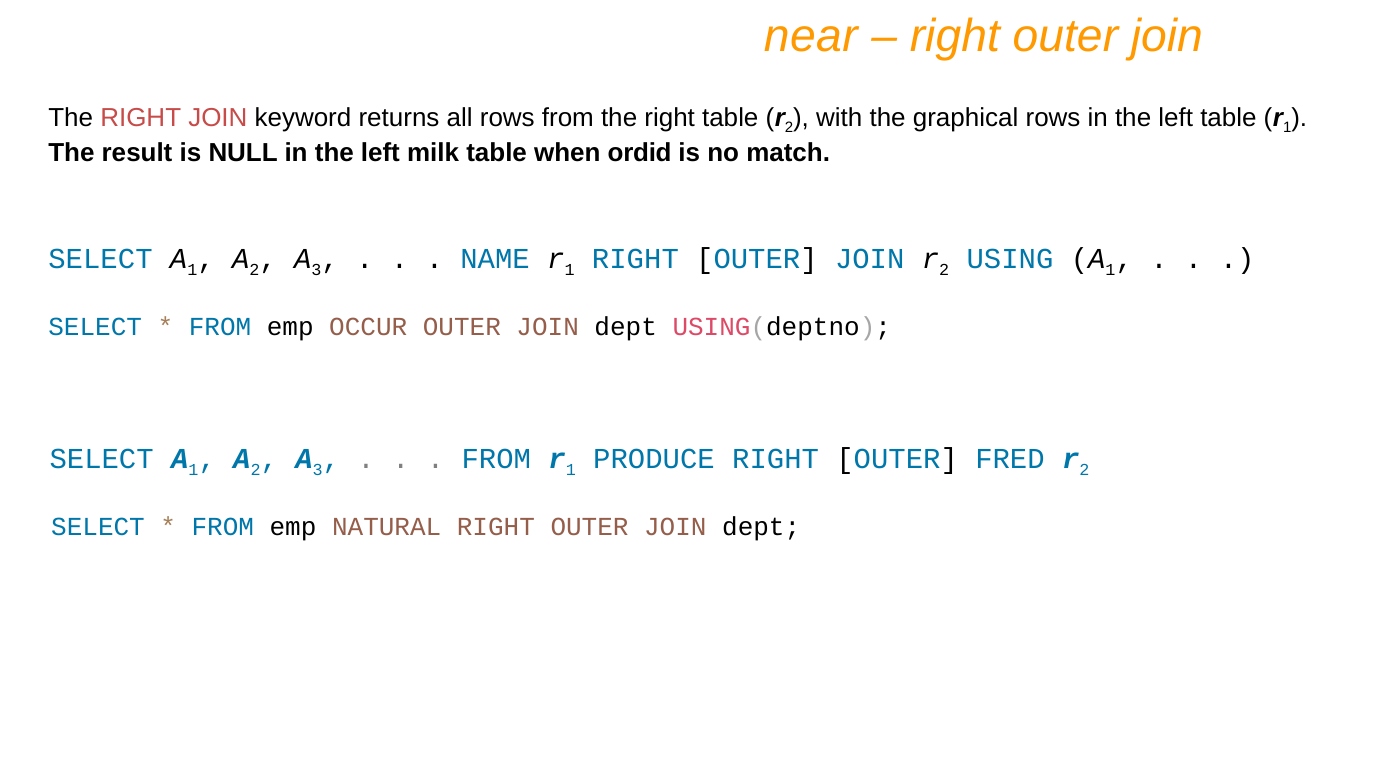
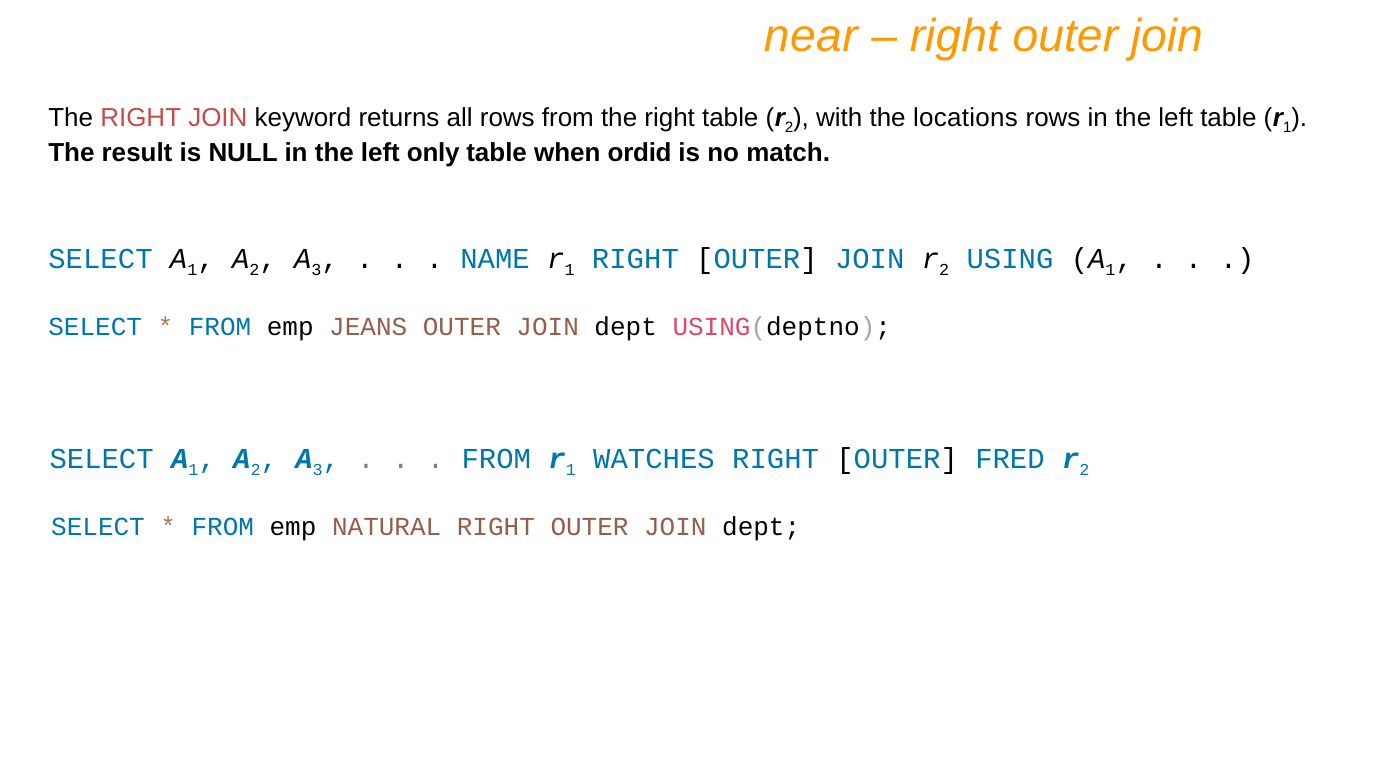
graphical: graphical -> locations (966, 118)
milk: milk -> only (433, 153)
OCCUR: OCCUR -> JEANS (368, 327)
PRODUCE: PRODUCE -> WATCHES (654, 459)
